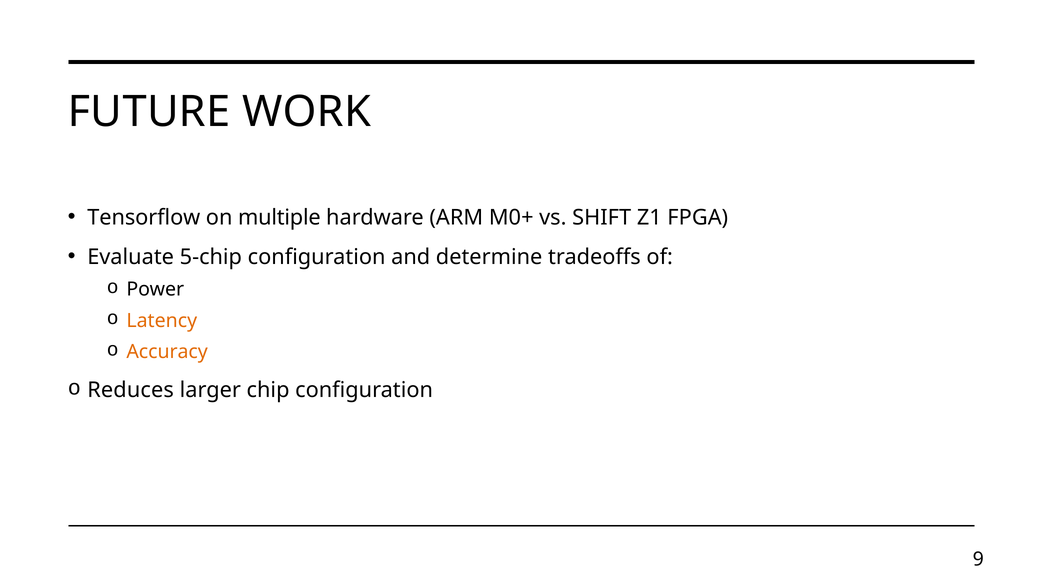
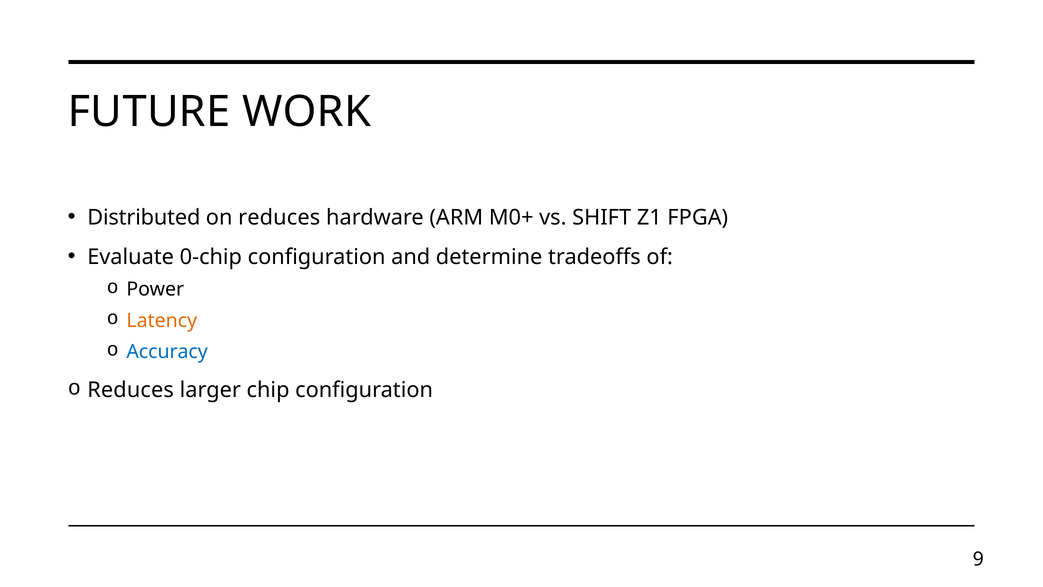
Tensorflow: Tensorflow -> Distributed (144, 217)
on multiple: multiple -> reduces (279, 217)
5-chip: 5-chip -> 0-chip (211, 257)
Accuracy colour: orange -> blue (167, 352)
